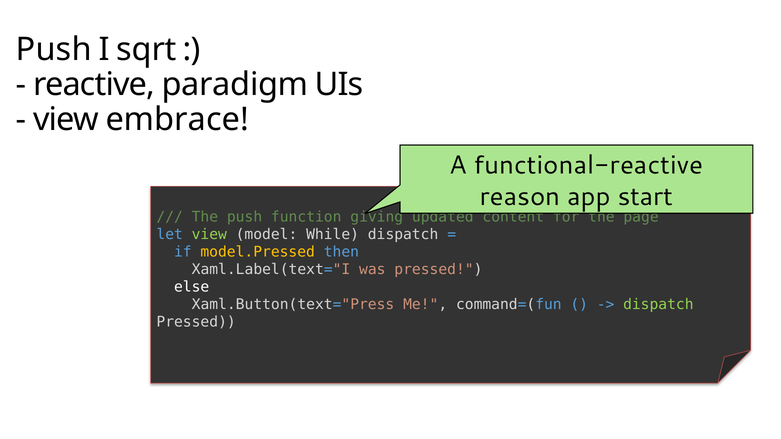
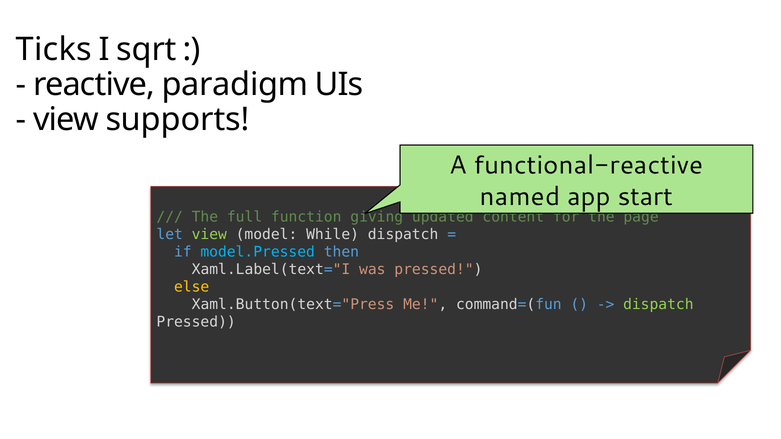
Push: Push -> Ticks (54, 49)
embrace: embrace -> supports (177, 120)
reason: reason -> named (520, 197)
The push: push -> full (245, 217)
model.Pressed colour: yellow -> light blue (258, 252)
else colour: white -> yellow (192, 287)
